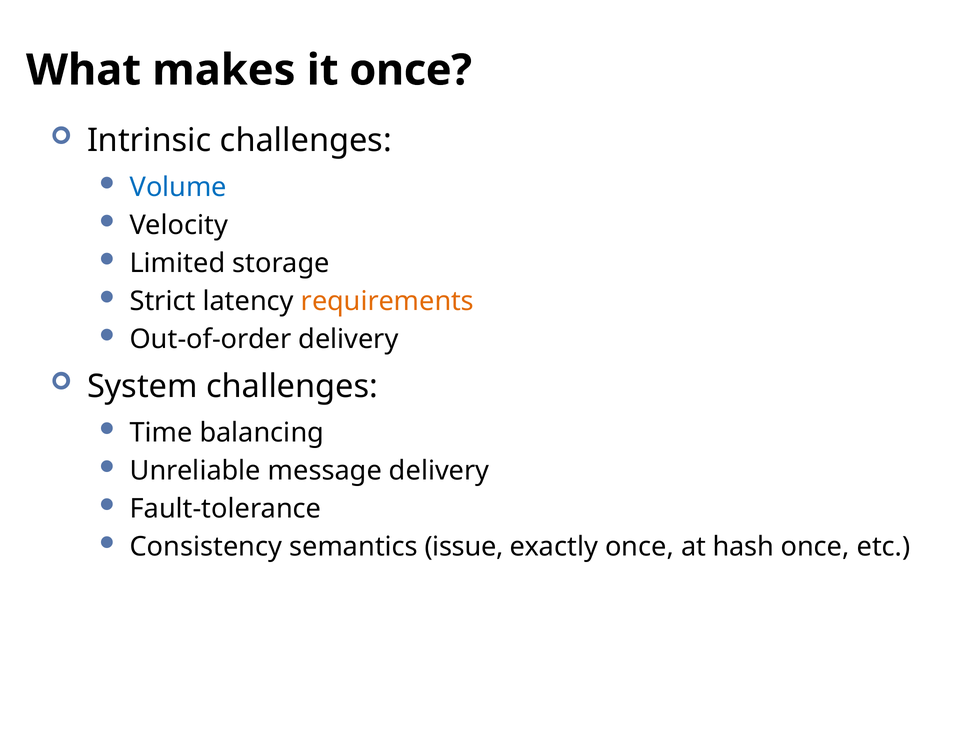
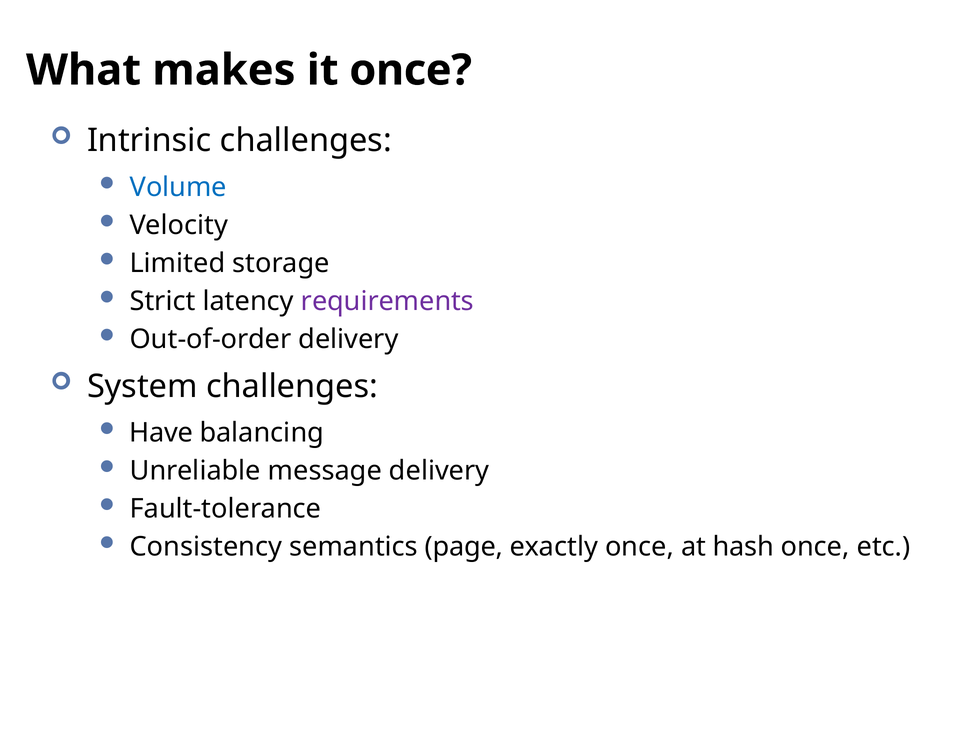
requirements colour: orange -> purple (387, 301)
Time: Time -> Have (161, 433)
issue: issue -> page (464, 547)
